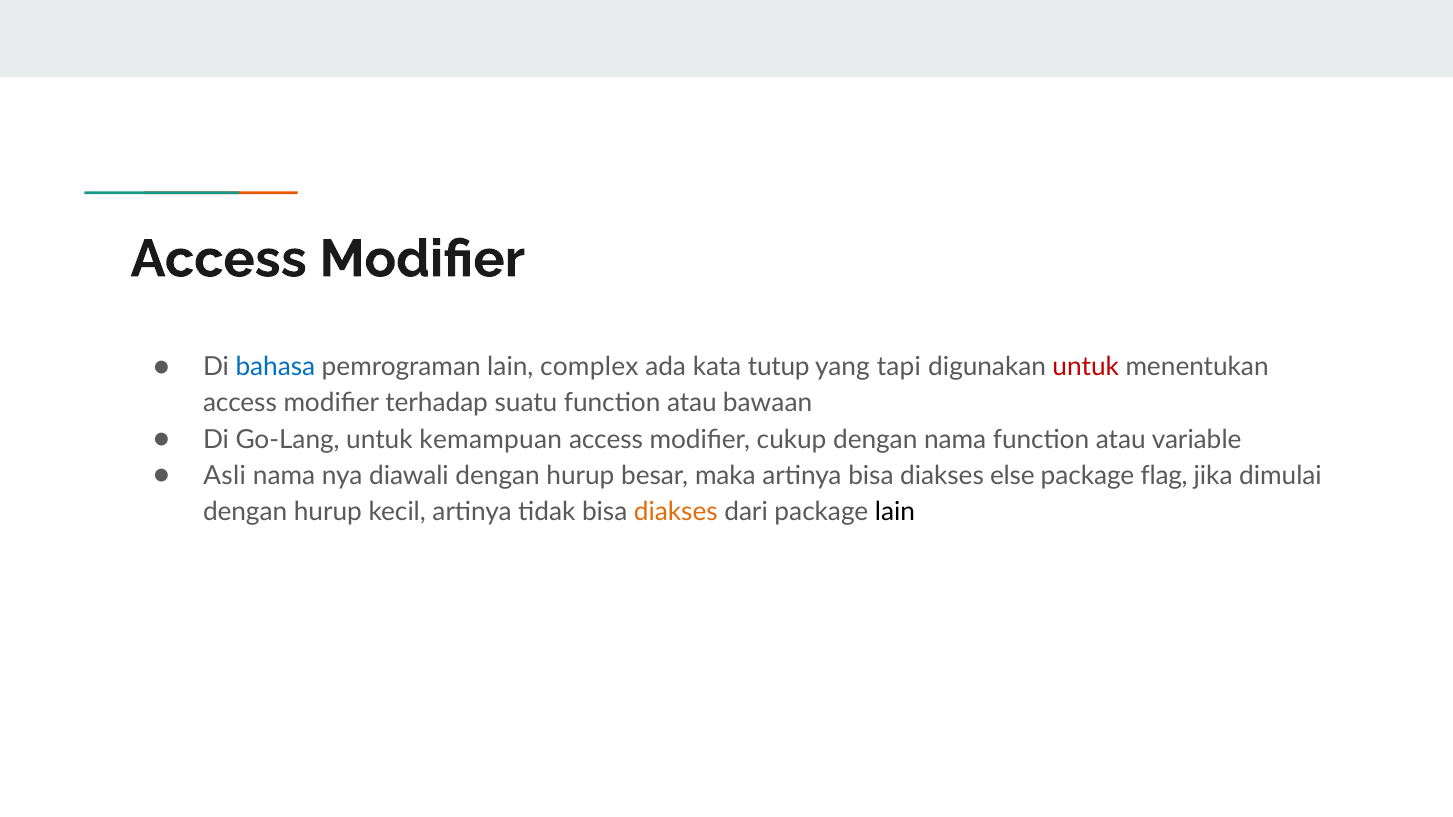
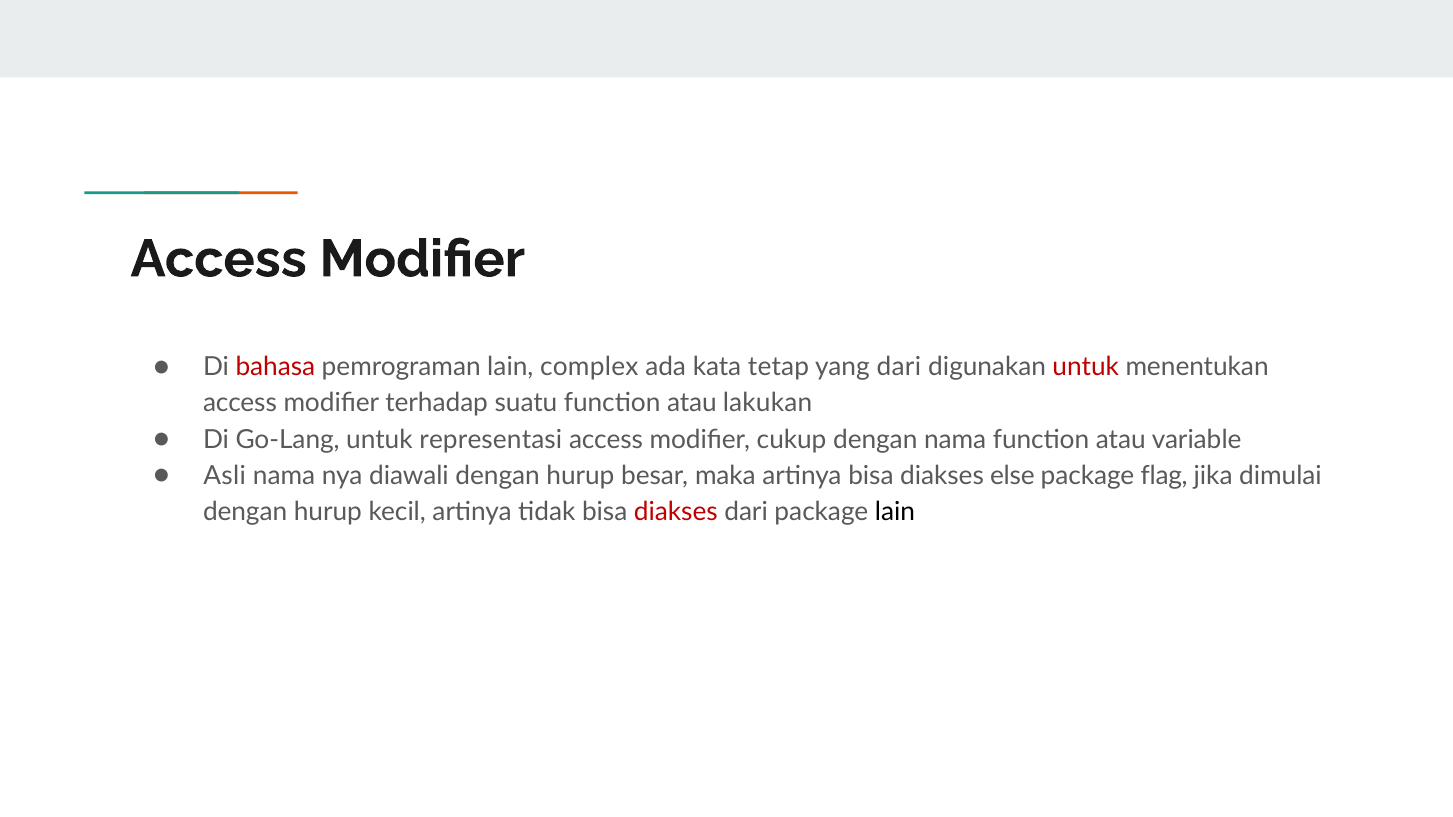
bahasa colour: blue -> red (275, 367)
tutup: tutup -> tetap (779, 367)
yang tapi: tapi -> dari (899, 367)
bawaan: bawaan -> lakukan (767, 403)
kemampuan: kemampuan -> representasi (491, 440)
diakses colour: orange -> red (676, 512)
